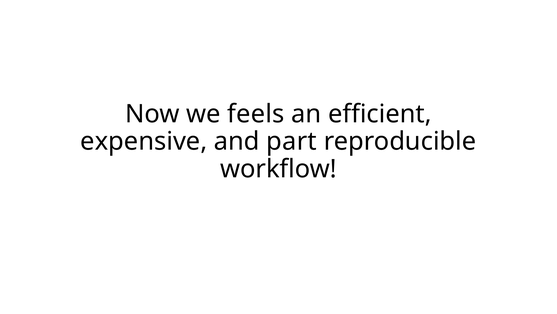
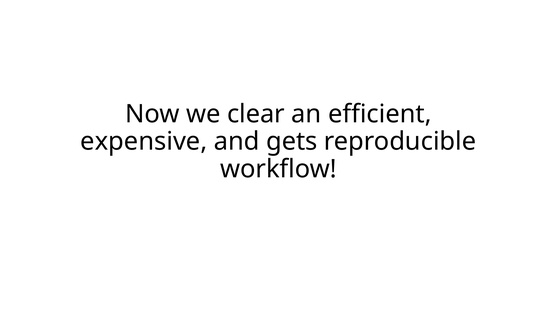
feels: feels -> clear (256, 114)
part: part -> gets (292, 141)
